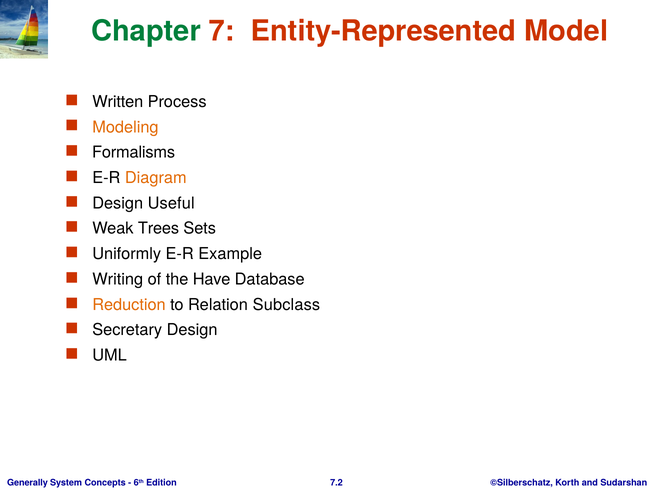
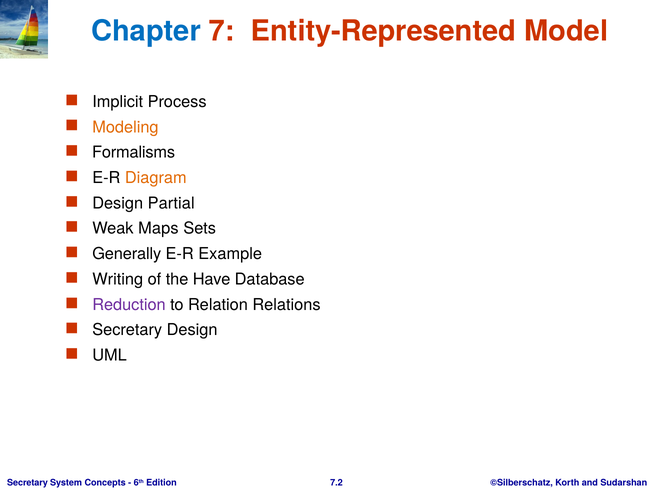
Chapter colour: green -> blue (146, 31)
Written: Written -> Implicit (118, 102)
Useful: Useful -> Partial (171, 203)
Trees: Trees -> Maps (158, 228)
Uniformly: Uniformly -> Generally (127, 254)
Reduction colour: orange -> purple (129, 304)
Subclass: Subclass -> Relations (287, 304)
Generally: Generally -> Secretary (27, 482)
